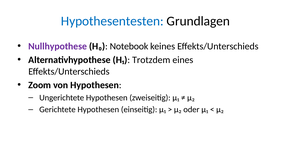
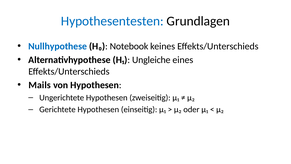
Nullhypothese colour: purple -> blue (58, 46)
Trotzdem: Trotzdem -> Ungleiche (151, 60)
Zoom: Zoom -> Mails (40, 85)
